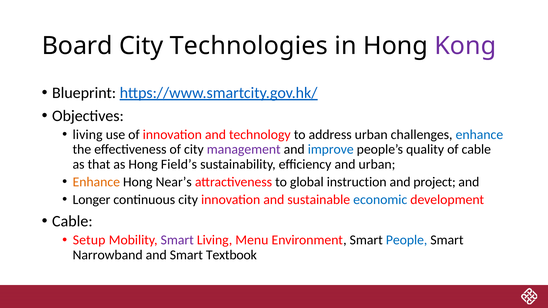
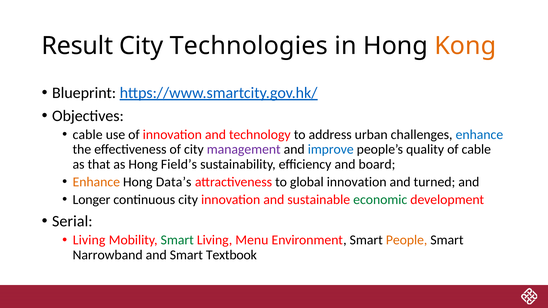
Board: Board -> Result (77, 46)
Kong colour: purple -> orange (465, 46)
living: living -> cable (88, 135)
and urban: urban -> board (377, 164)
Near’s: Near’s -> Data’s (174, 182)
global instruction: instruction -> innovation (357, 182)
project: project -> turned (434, 182)
economic colour: blue -> green (380, 200)
Cable: Cable -> Serial (72, 221)
Setup: Setup -> Living (89, 240)
Smart colour: purple -> green (177, 240)
People colour: blue -> orange (407, 240)
